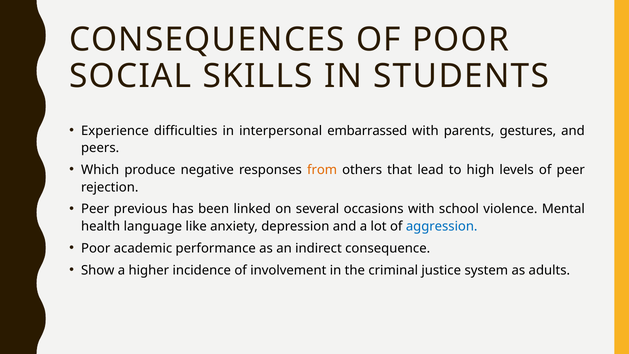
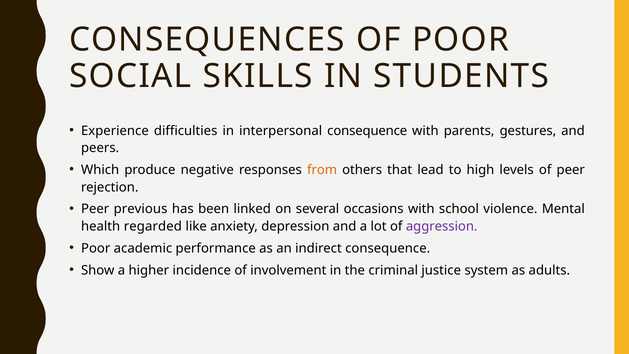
interpersonal embarrassed: embarrassed -> consequence (367, 131)
language: language -> regarded (153, 226)
aggression colour: blue -> purple (442, 226)
